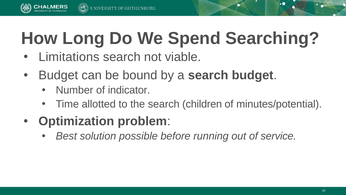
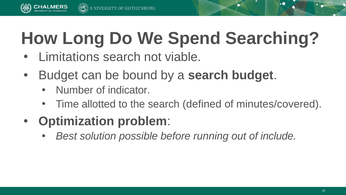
children: children -> defined (202, 104)
minutes/potential: minutes/potential -> minutes/covered (279, 104)
service: service -> include (278, 136)
